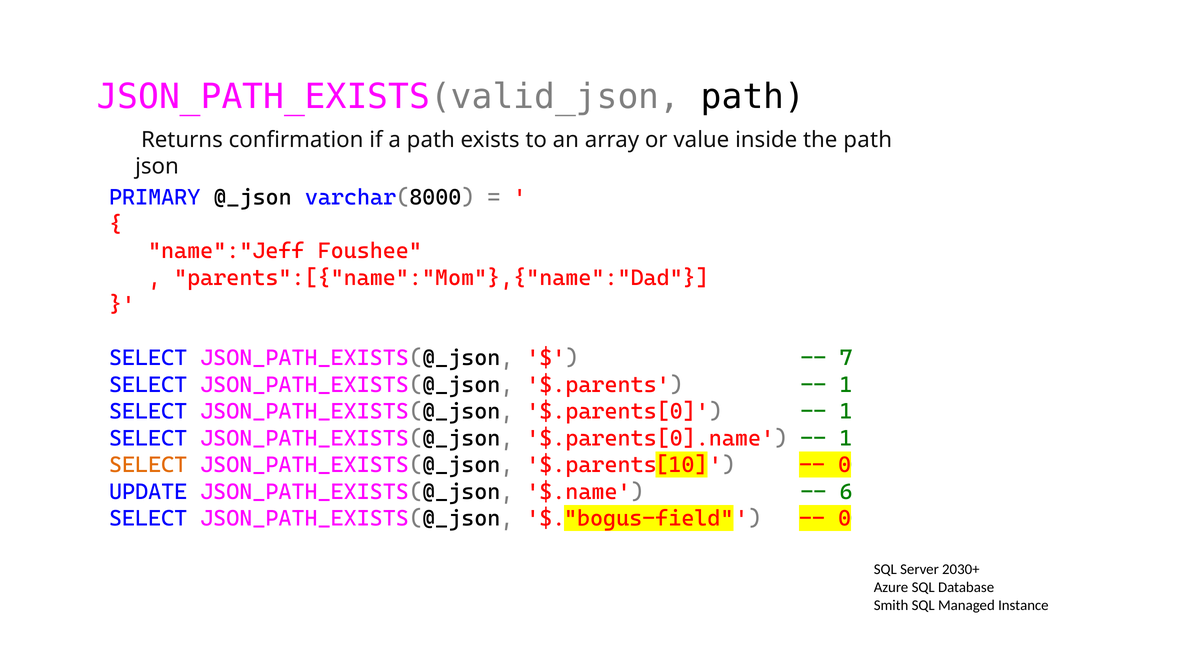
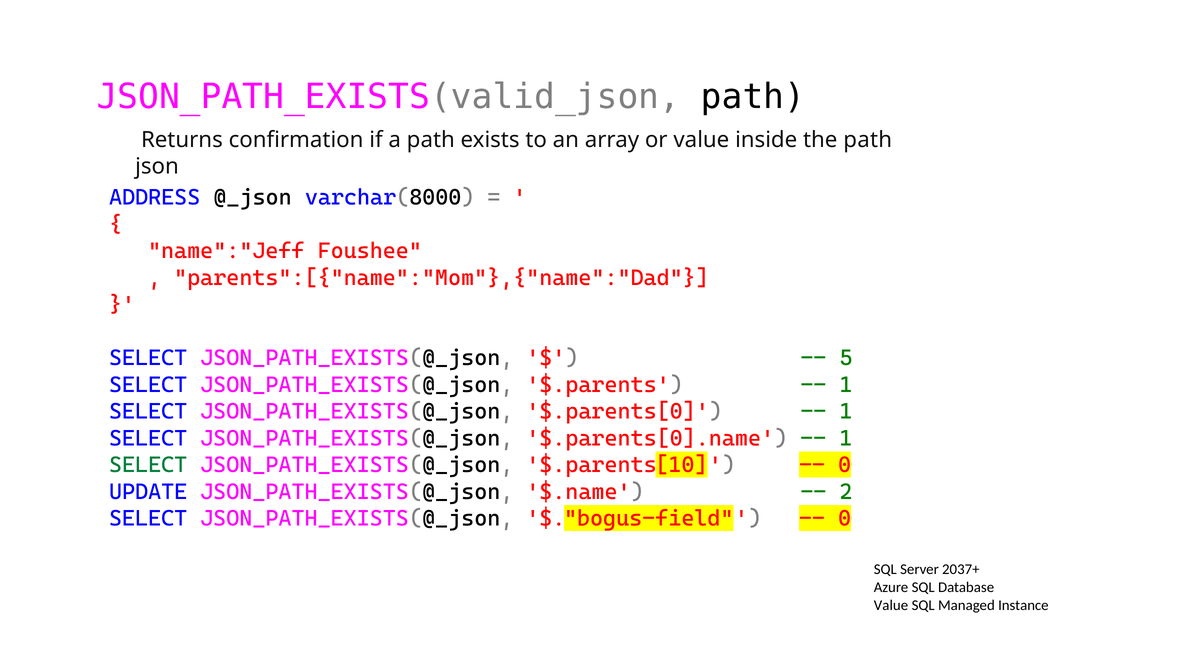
PRIMARY: PRIMARY -> ADDRESS (155, 197)
7: 7 -> 5 (846, 358)
SELECT colour: orange -> green (148, 465)
6: 6 -> 2 (846, 492)
2030+: 2030+ -> 2037+ (961, 569)
Smith: Smith -> Value (891, 605)
